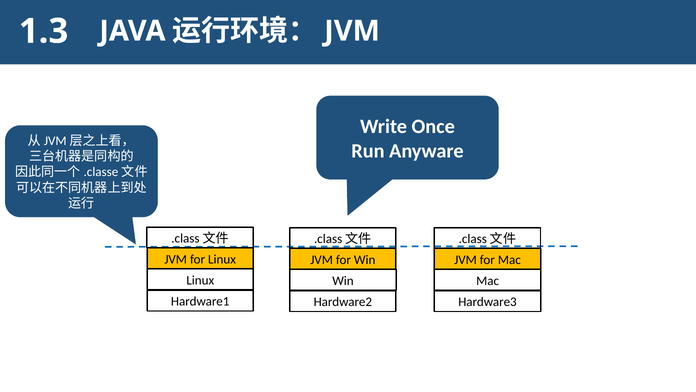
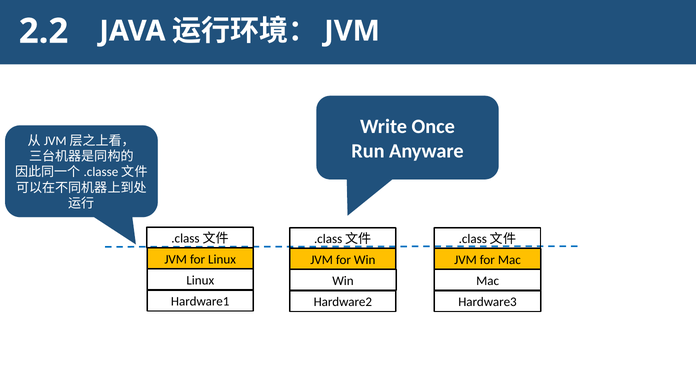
1.3: 1.3 -> 2.2 (44, 31)
